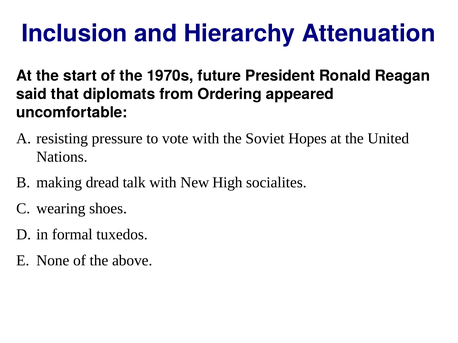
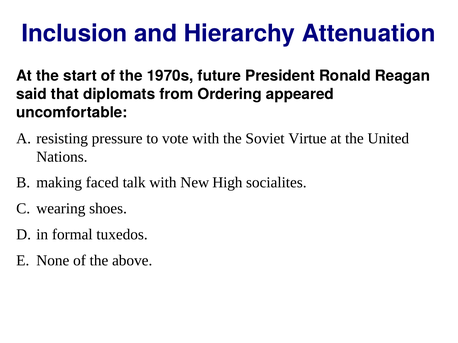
Hopes: Hopes -> Virtue (308, 139)
dread: dread -> faced (102, 183)
